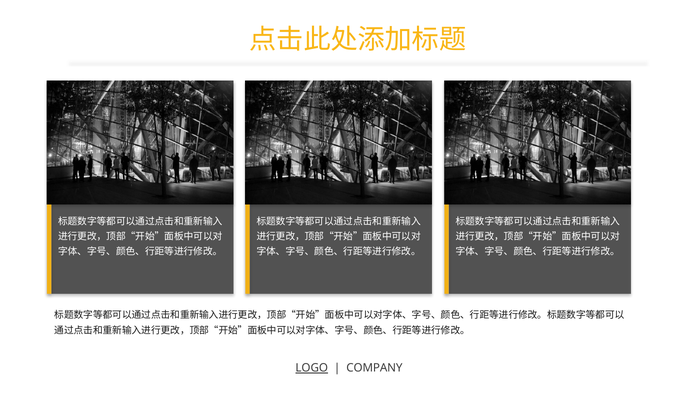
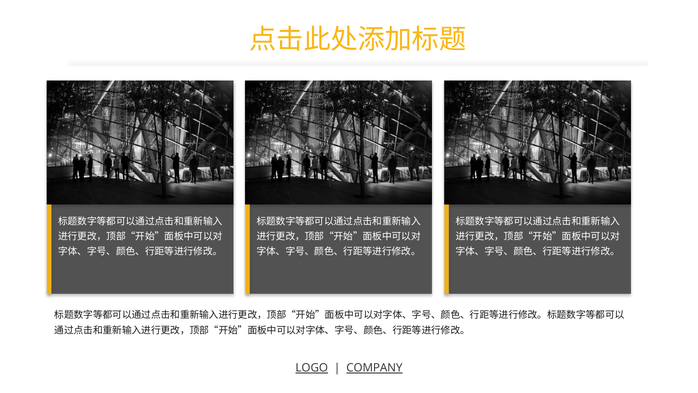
COMPANY underline: none -> present (374, 368)
